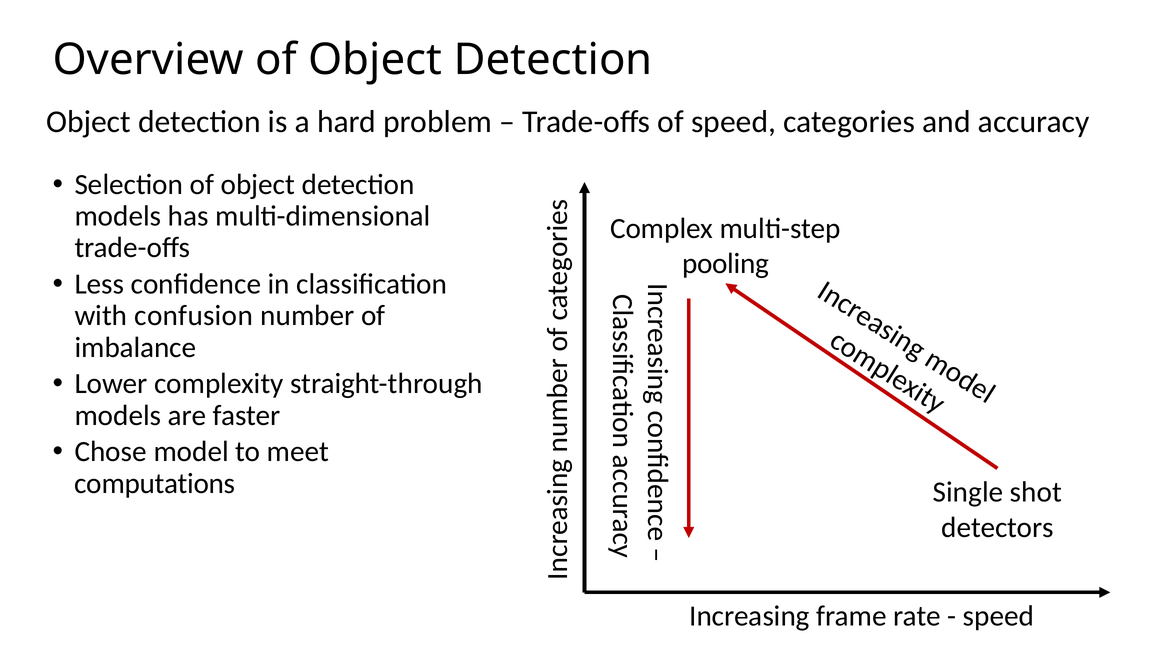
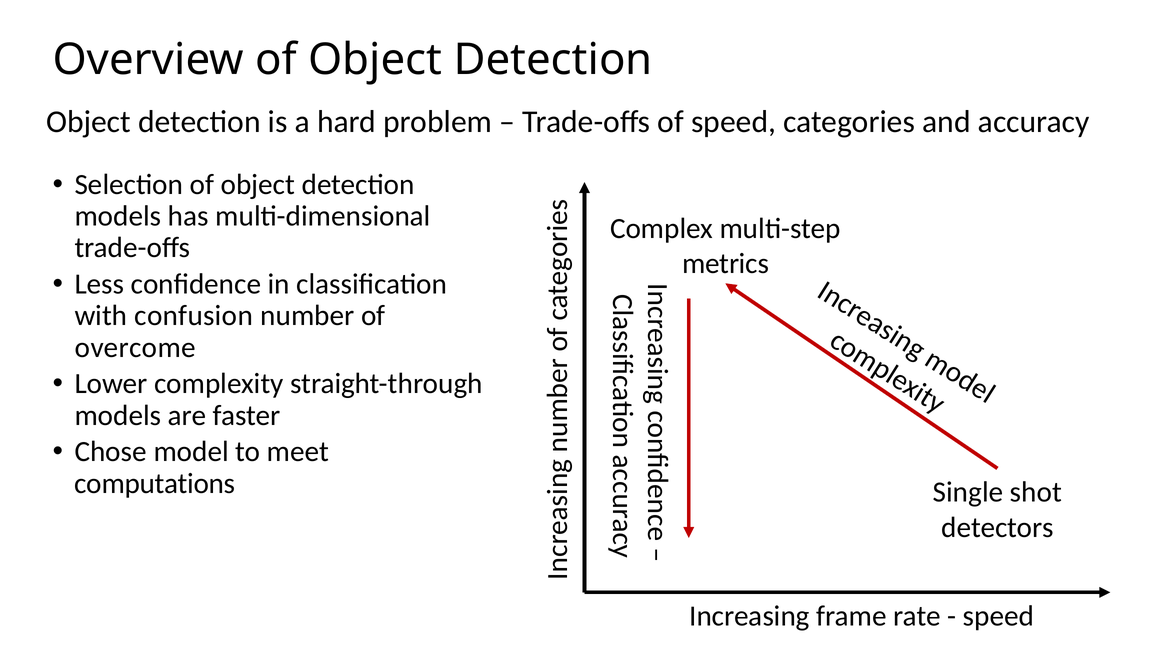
pooling: pooling -> metrics (726, 263)
imbalance: imbalance -> overcome (135, 347)
